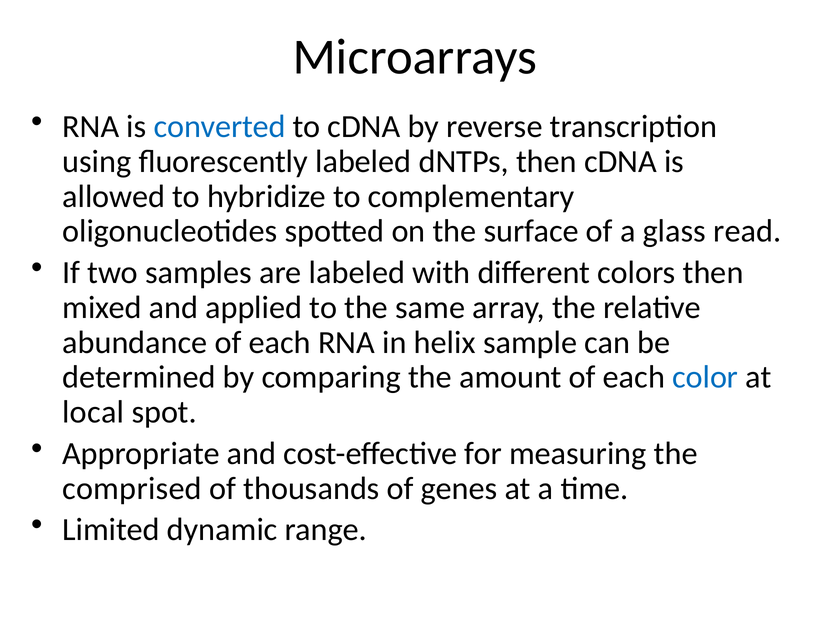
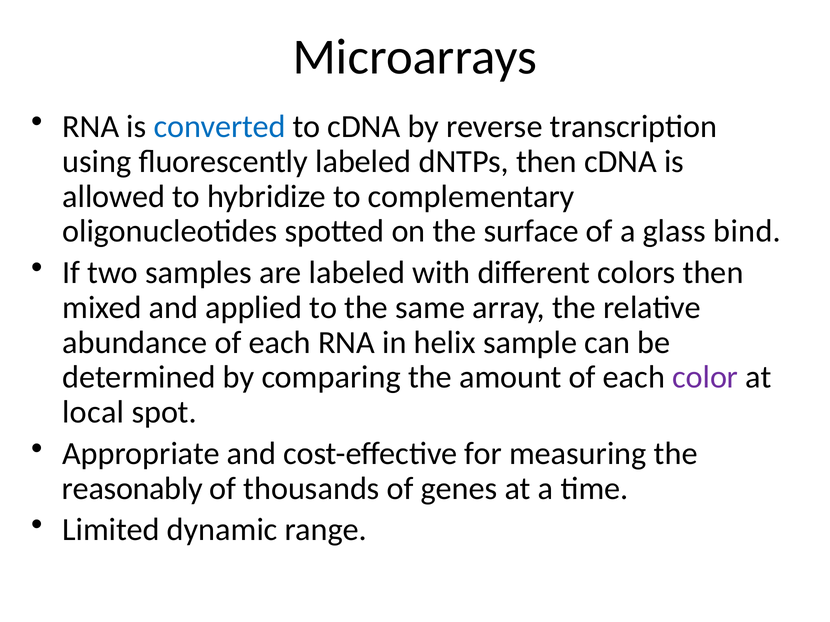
read: read -> bind (747, 231)
color colour: blue -> purple (705, 378)
comprised: comprised -> reasonably (132, 489)
